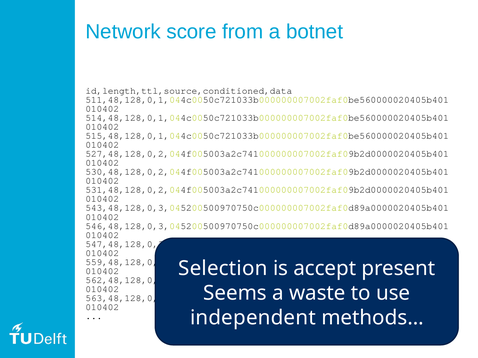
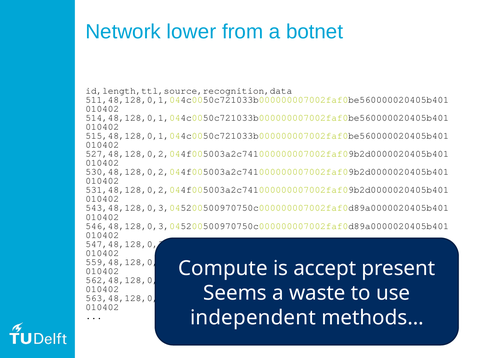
score: score -> lower (191, 32)
id,length,ttl,source,conditioned,data: id,length,ttl,source,conditioned,data -> id,length,ttl,source,recognition,data (189, 91)
Selection: Selection -> Compute (223, 269)
